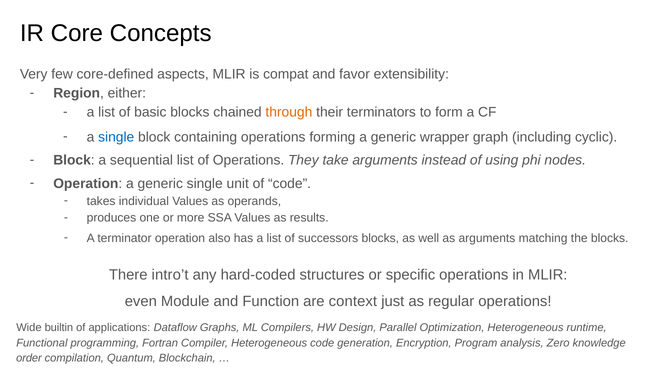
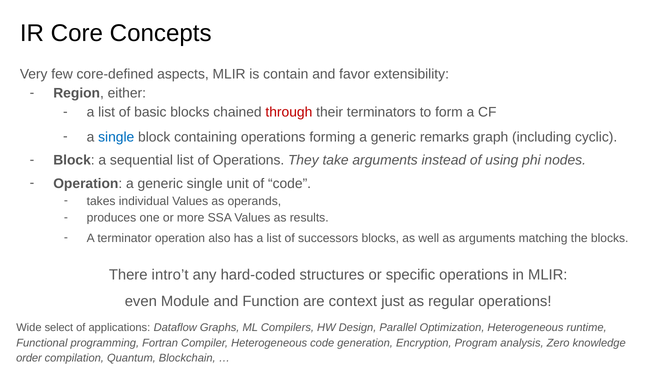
compat: compat -> contain (286, 74)
through colour: orange -> red (289, 112)
wrapper: wrapper -> remarks (445, 137)
builtin: builtin -> select (59, 327)
